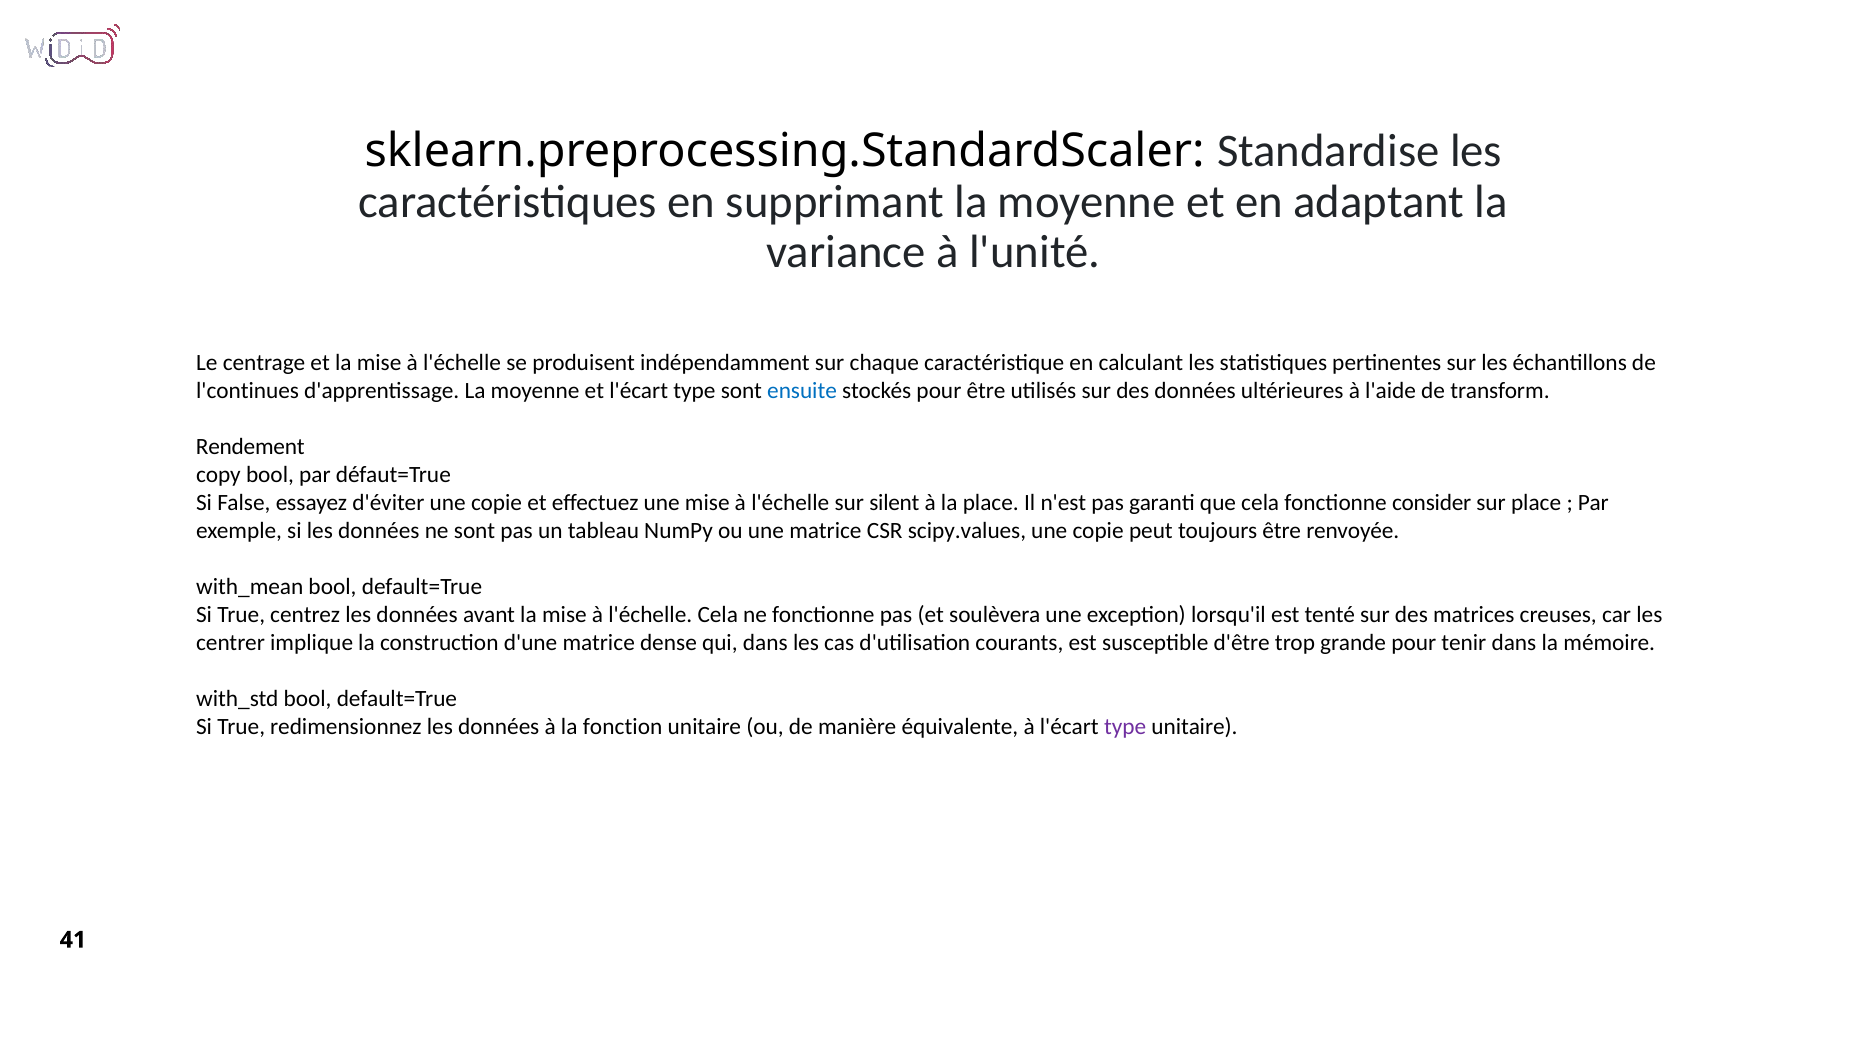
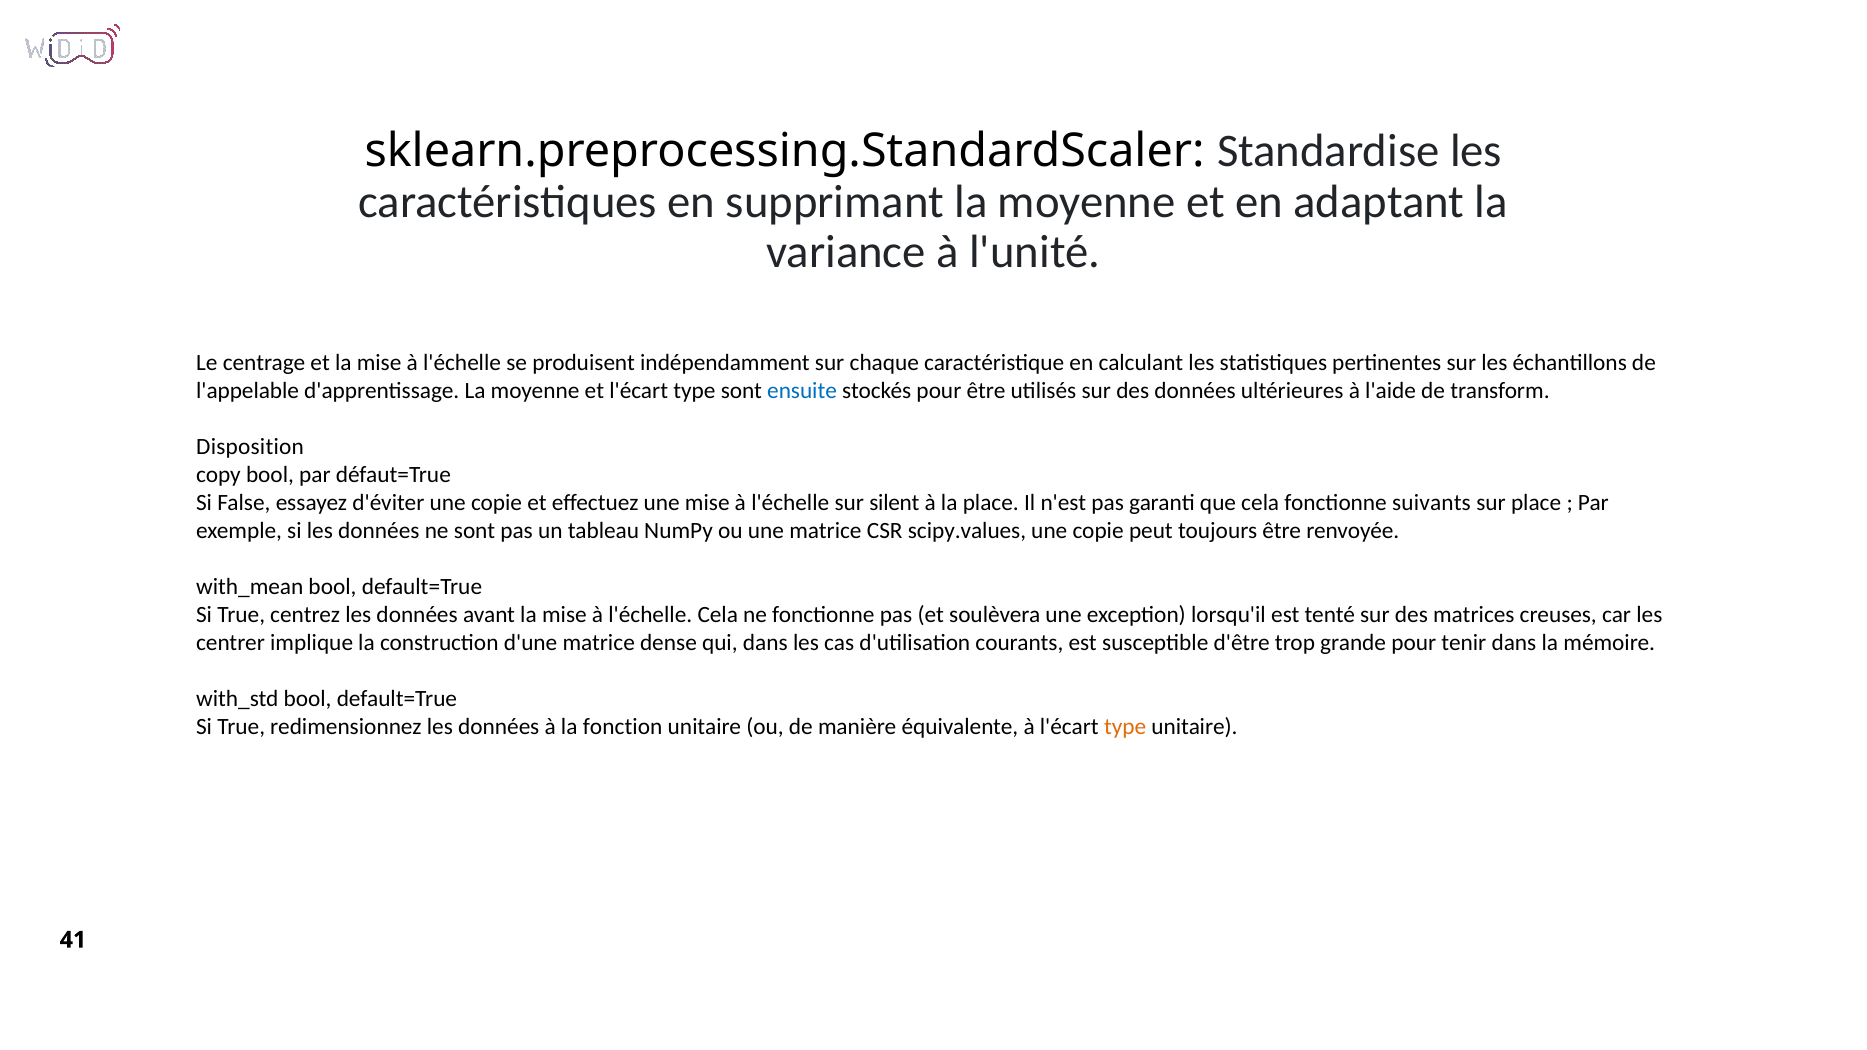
l'continues: l'continues -> l'appelable (248, 391)
Rendement: Rendement -> Disposition (250, 447)
consider: consider -> suivants (1431, 503)
type colour: purple -> orange (1125, 727)
